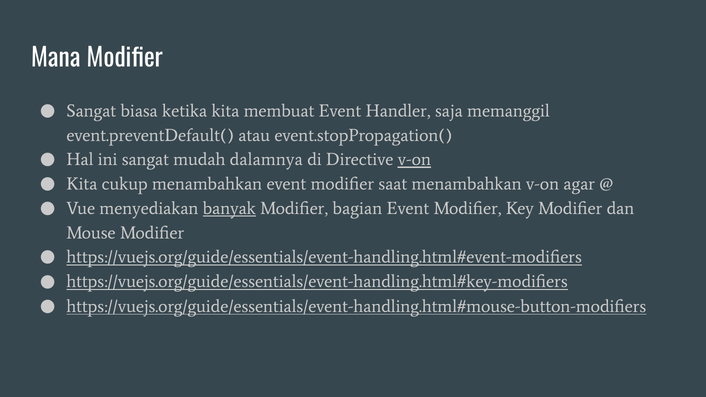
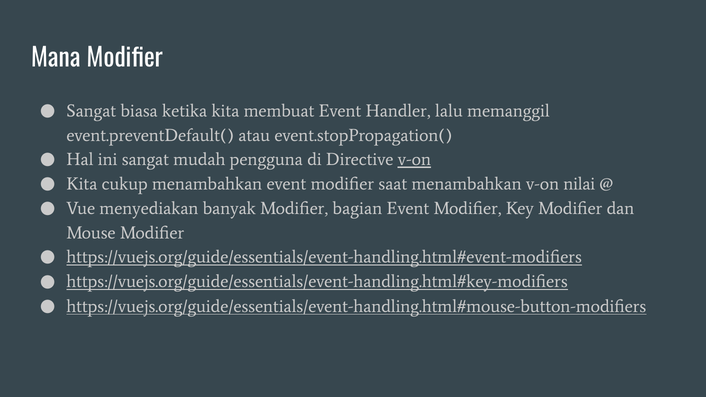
saja: saja -> lalu (449, 111)
dalamnya: dalamnya -> pengguna (266, 160)
agar: agar -> nilai (579, 184)
banyak underline: present -> none (229, 208)
